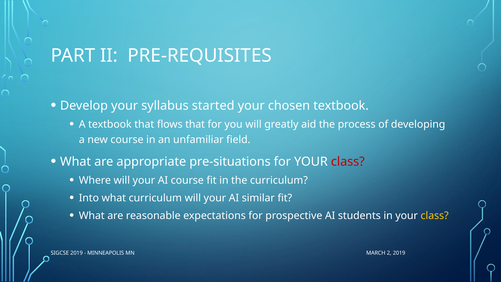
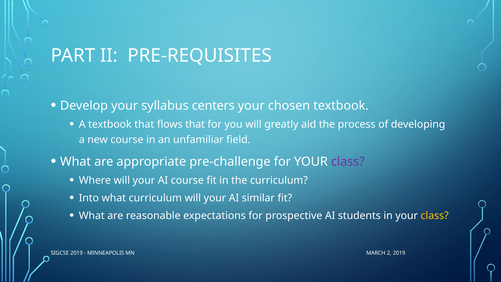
started: started -> centers (213, 106)
pre-situations: pre-situations -> pre-challenge (230, 162)
class colour: red -> purple (348, 162)
